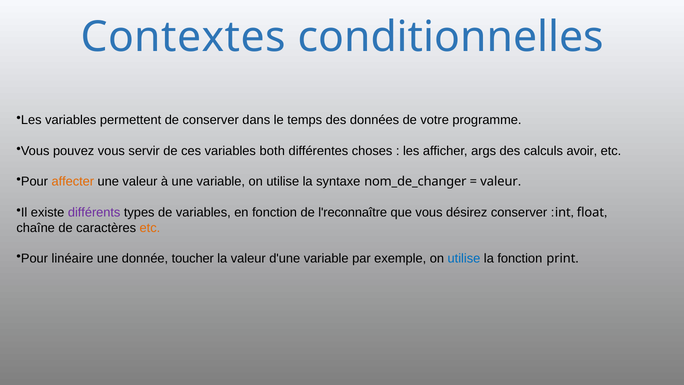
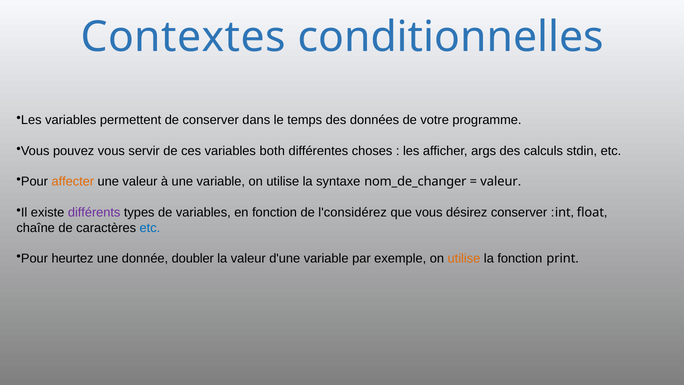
avoir: avoir -> stdin (582, 151)
l'reconnaître: l'reconnaître -> l'considérez (353, 212)
etc colour: orange -> blue (150, 228)
linéaire: linéaire -> heurtez (73, 259)
toucher: toucher -> doubler (193, 259)
utilise colour: blue -> orange (464, 259)
